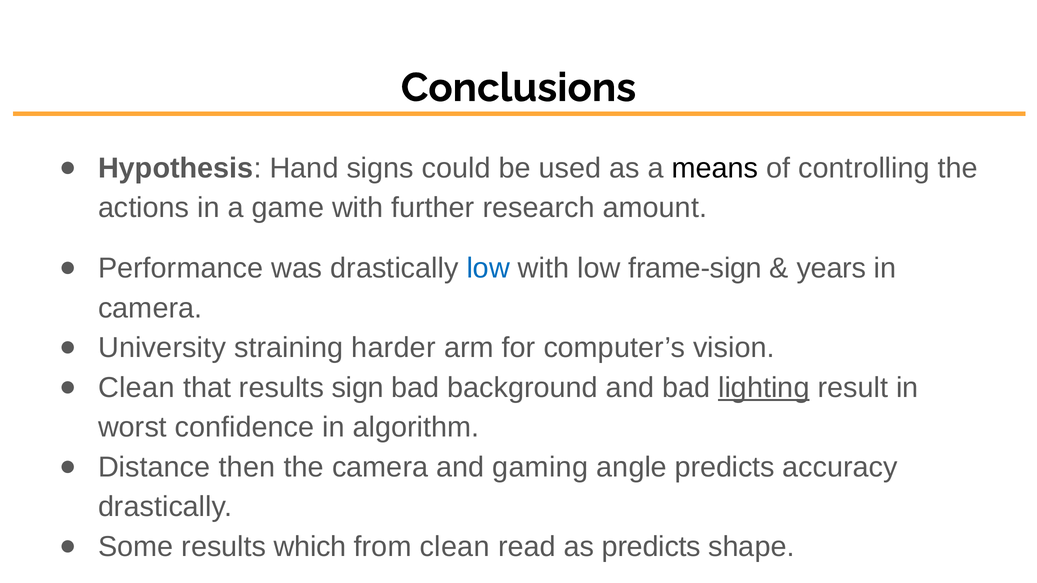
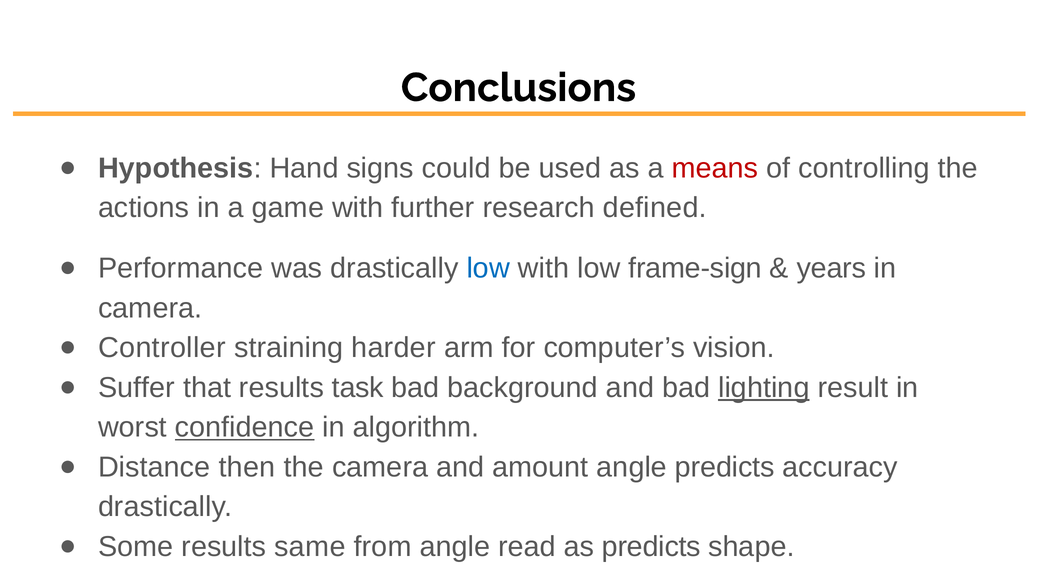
means colour: black -> red (715, 168)
amount: amount -> defined (655, 208)
University: University -> Controller (162, 348)
Clean: Clean -> Suffer (137, 388)
sign: sign -> task (358, 388)
confidence underline: none -> present (245, 428)
gaming: gaming -> amount (540, 467)
which: which -> same (310, 547)
from clean: clean -> angle (455, 547)
